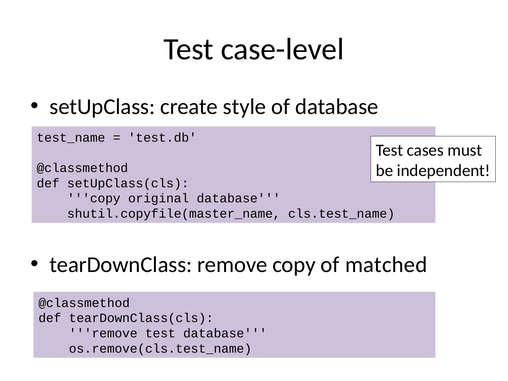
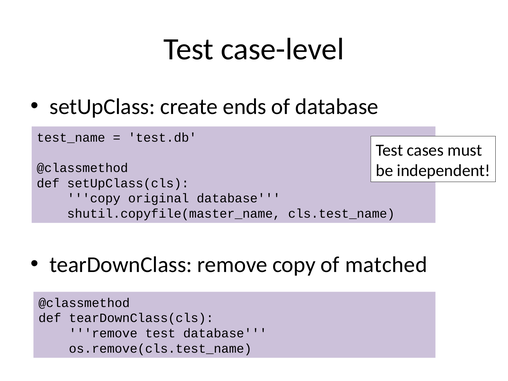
style: style -> ends (245, 107)
